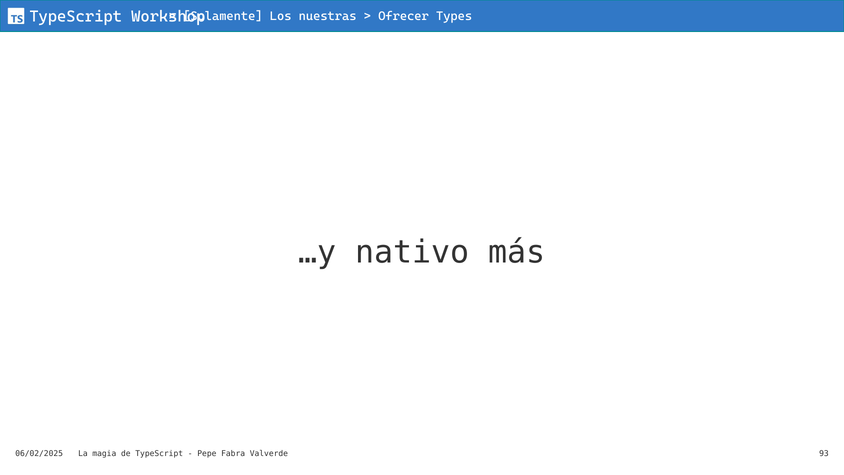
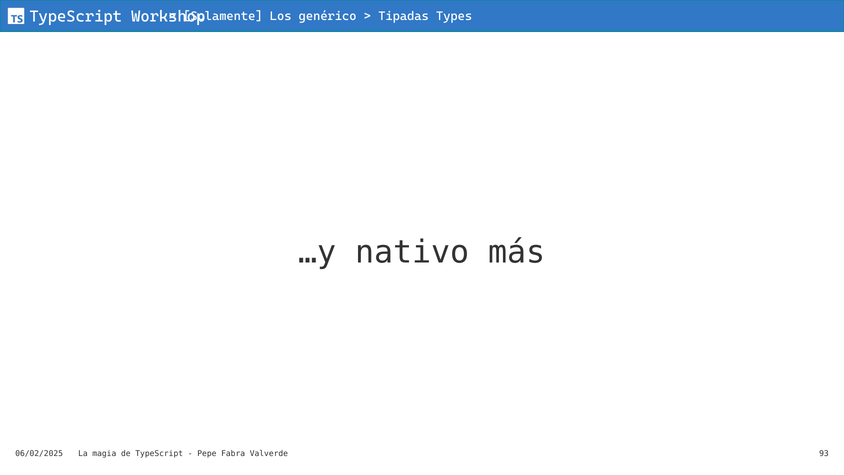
nuestras: nuestras -> genérico (328, 16)
Ofrecer: Ofrecer -> Tipadas (404, 16)
